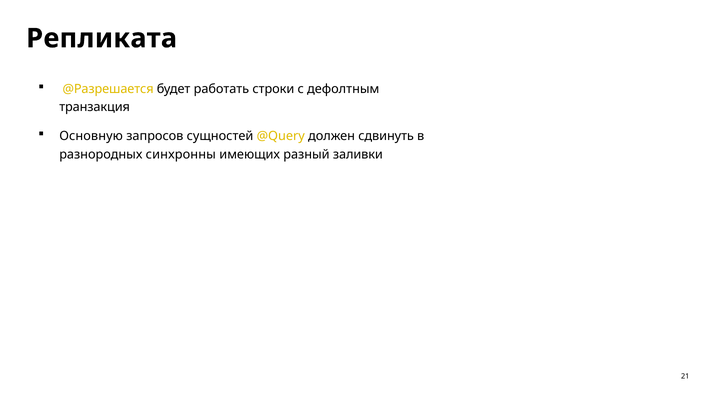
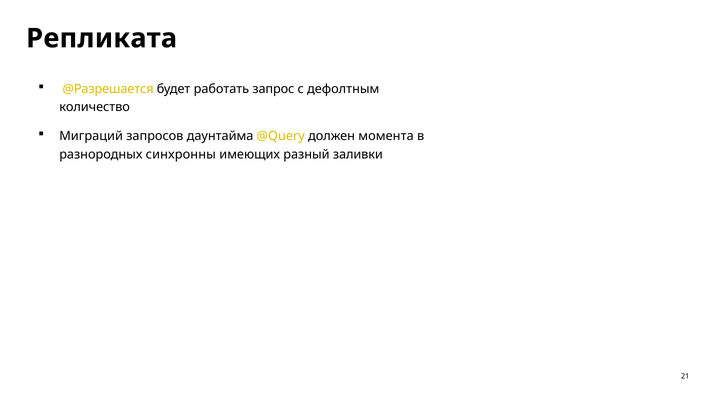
строки: строки -> запрос (273, 89)
транзакция: транзакция -> количество (95, 107)
Основную: Основную -> Миграций (91, 136)
сущностей: сущностей -> даунтайма (220, 136)
сдвинуть: сдвинуть -> момента (386, 136)
